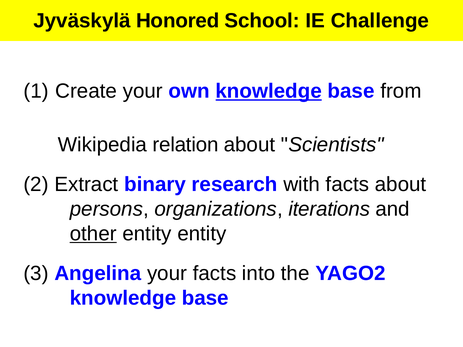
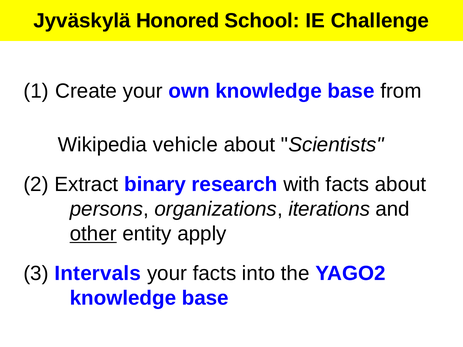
knowledge underline: present -> none (269, 91)
relation: relation -> vehicle (185, 145)
entity entity: entity -> apply (202, 234)
Angelina: Angelina -> Intervals (98, 273)
